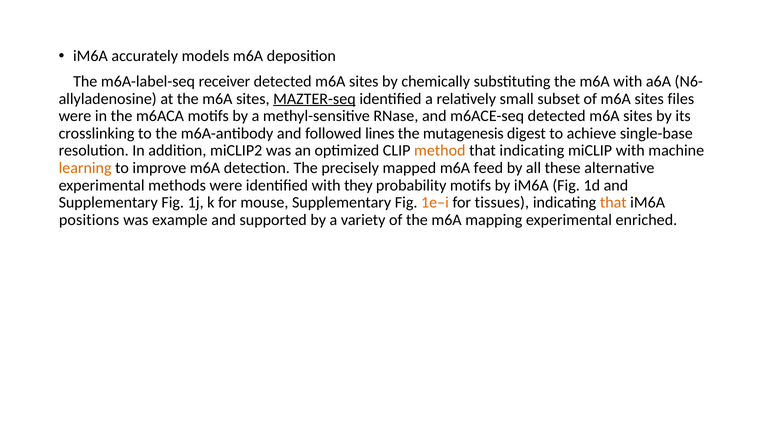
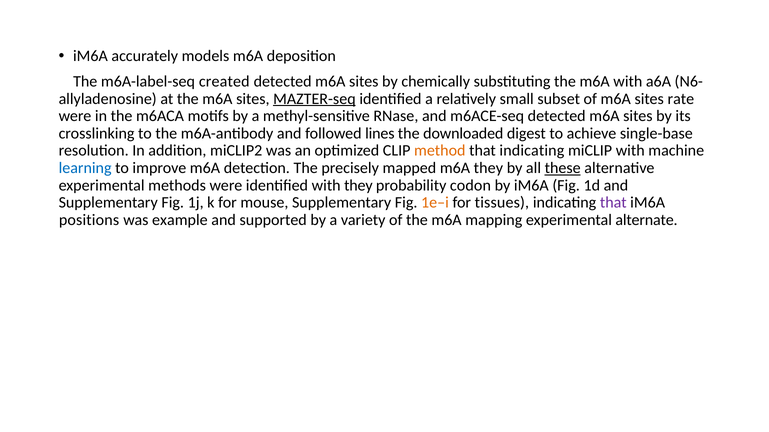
receiver: receiver -> created (224, 82)
files: files -> rate (681, 99)
mutagenesis: mutagenesis -> downloaded (463, 134)
learning colour: orange -> blue (85, 168)
m6A feed: feed -> they (488, 168)
these underline: none -> present (563, 168)
probability motifs: motifs -> codon (470, 185)
that colour: orange -> purple (613, 203)
enriched: enriched -> alternate (647, 220)
